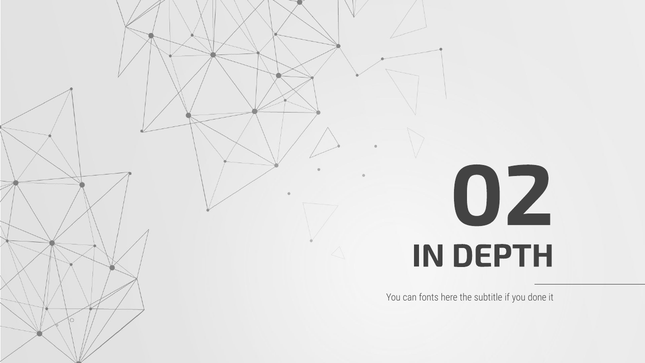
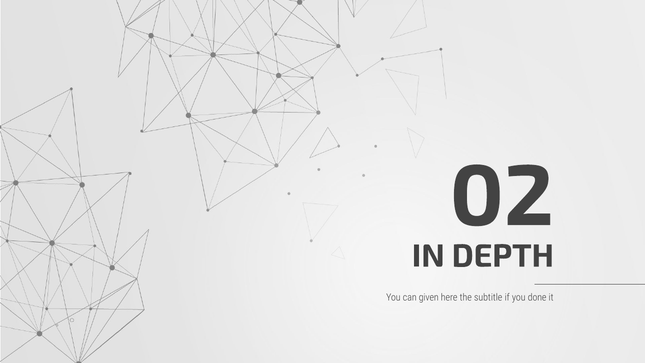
fonts: fonts -> given (429, 297)
